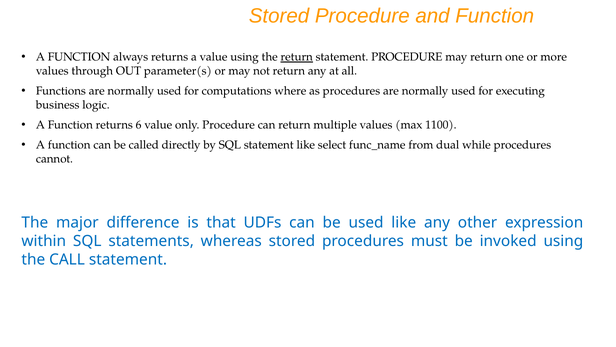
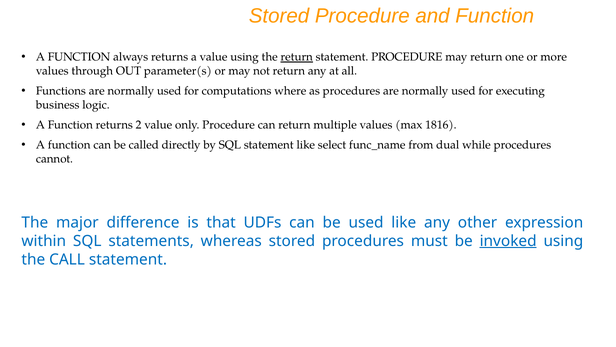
6: 6 -> 2 (139, 125)
1100: 1100 -> 1816 (441, 125)
invoked underline: none -> present (508, 241)
